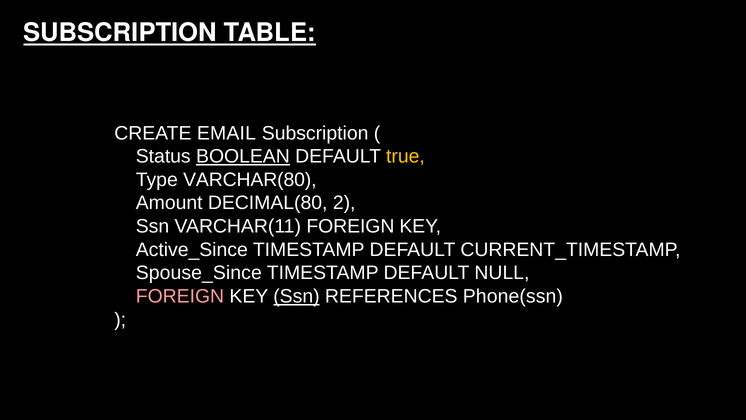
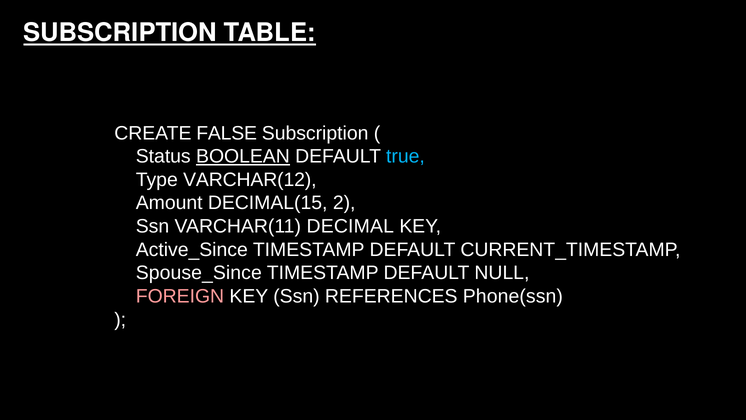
EMAIL: EMAIL -> FALSE (227, 133)
true colour: yellow -> light blue (405, 156)
VARCHAR(80: VARCHAR(80 -> VARCHAR(12 (250, 180)
DECIMAL(80: DECIMAL(80 -> DECIMAL(15 (268, 203)
VARCHAR(11 FOREIGN: FOREIGN -> DECIMAL (350, 226)
Ssn underline: present -> none (296, 296)
